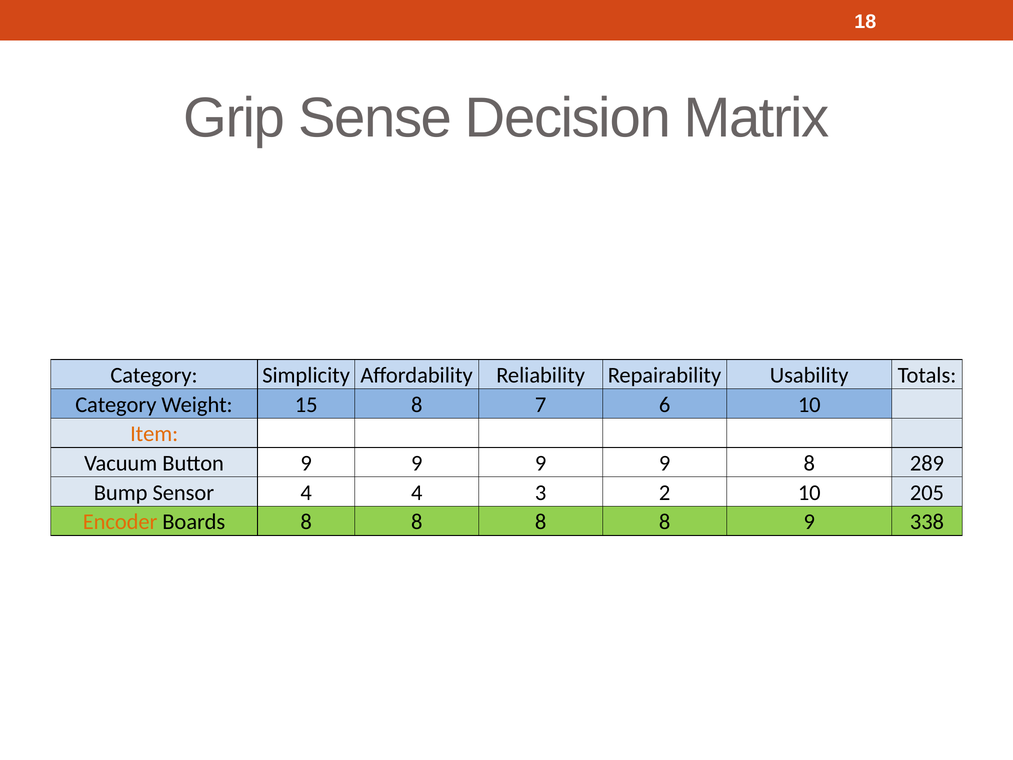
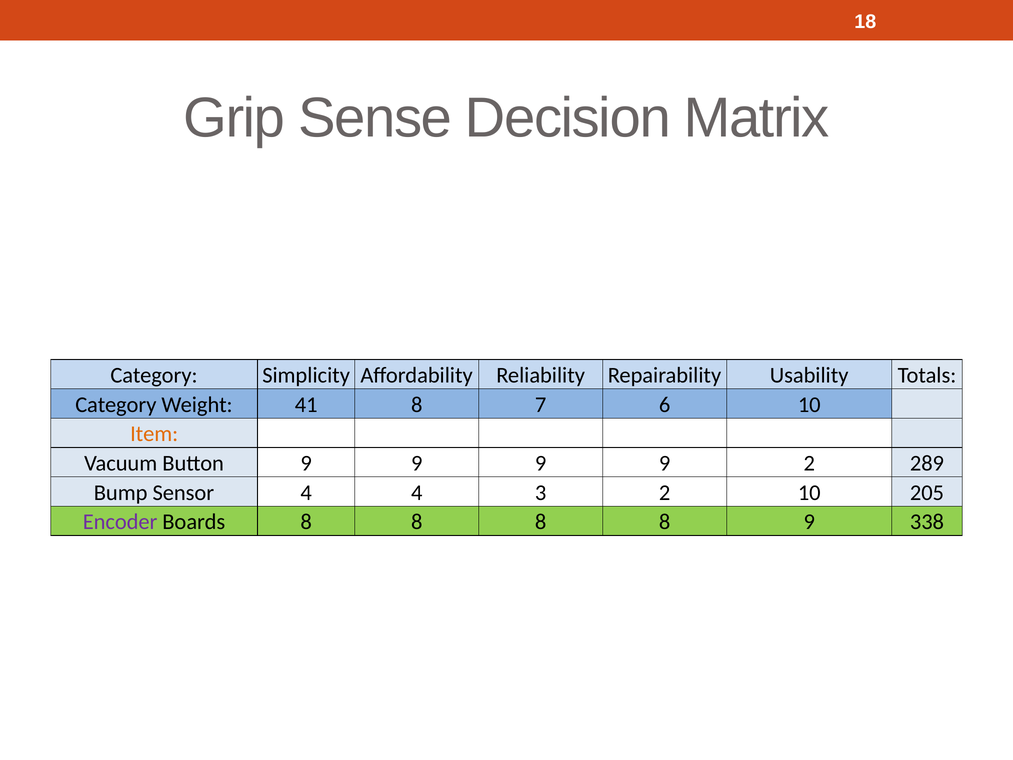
15: 15 -> 41 (306, 405)
9 8: 8 -> 2 (809, 463)
Encoder colour: orange -> purple (120, 522)
